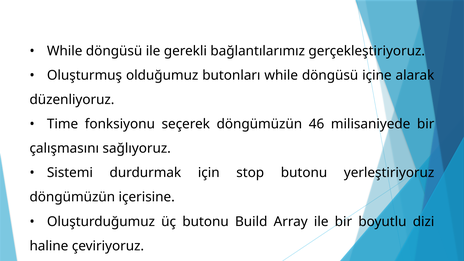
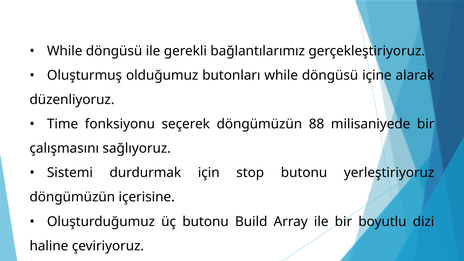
46: 46 -> 88 (317, 124)
